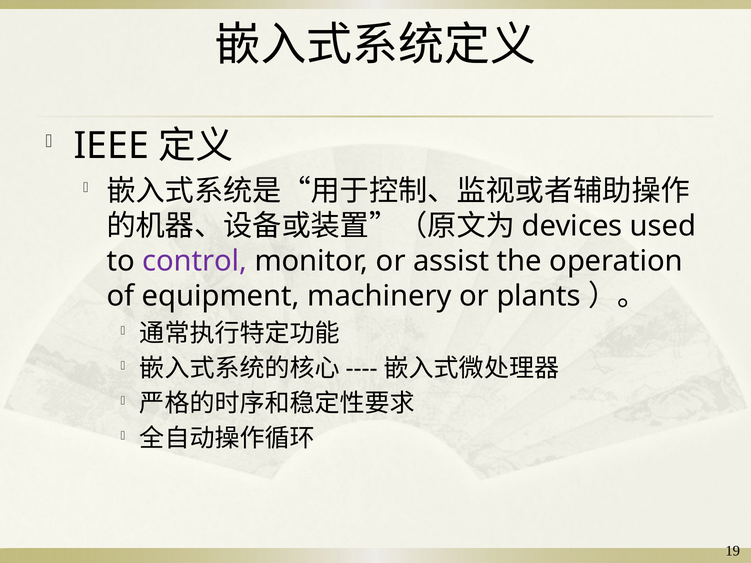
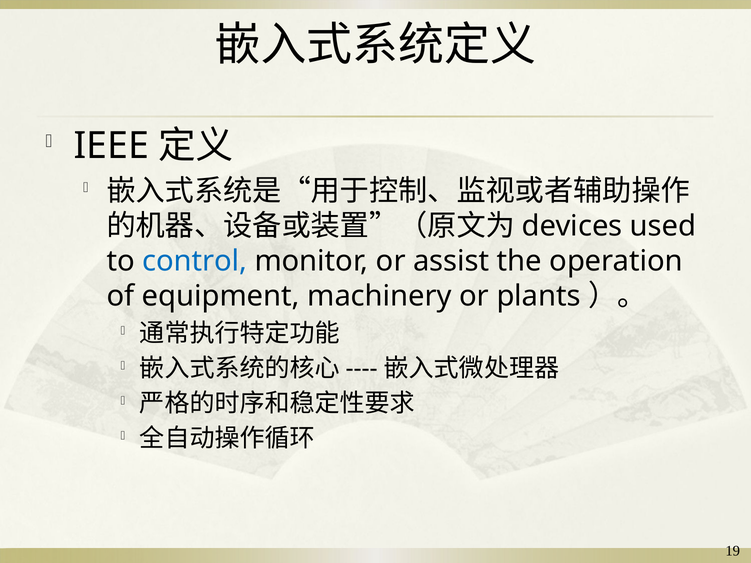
control colour: purple -> blue (195, 261)
